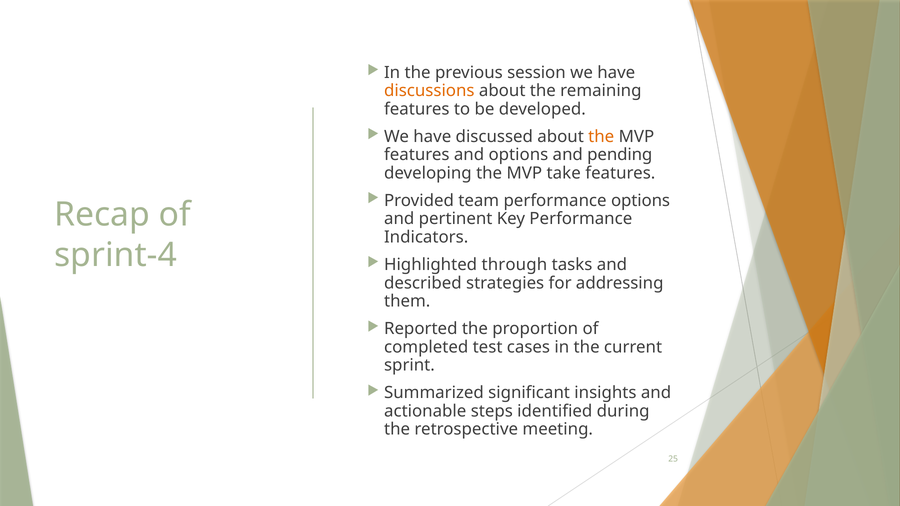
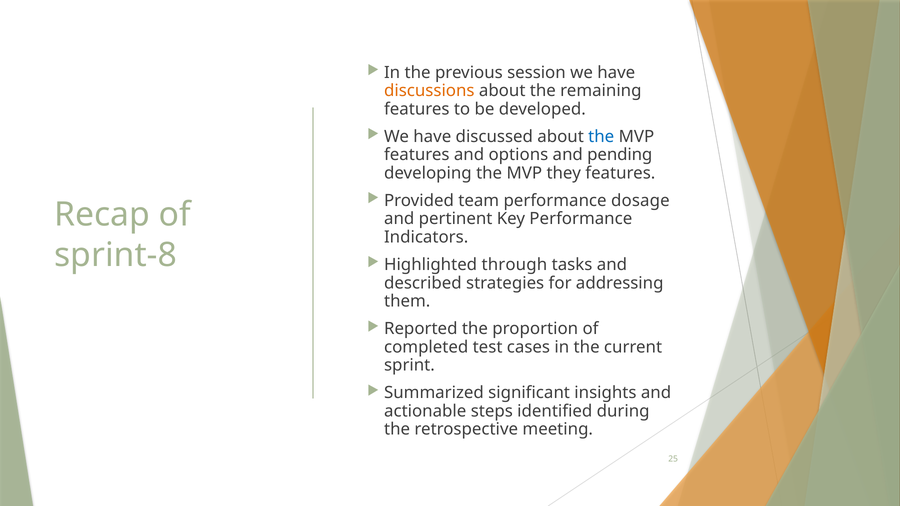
the colour: orange -> blue (601, 137)
take: take -> they (564, 173)
performance options: options -> dosage (640, 201)
sprint-4: sprint-4 -> sprint-8 (116, 255)
